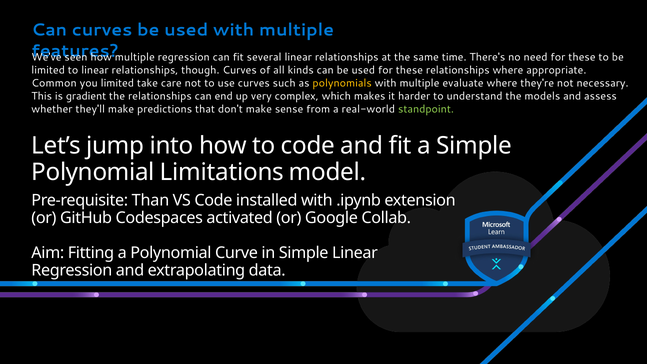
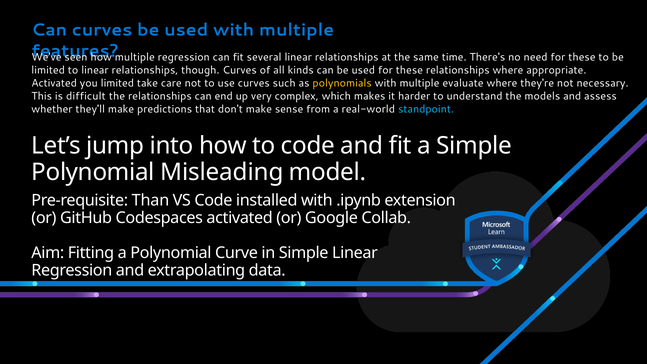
Common: Common -> Activated (54, 83)
gradient: gradient -> difficult (86, 96)
standpoint colour: light green -> light blue (426, 109)
Limitations: Limitations -> Misleading (222, 172)
